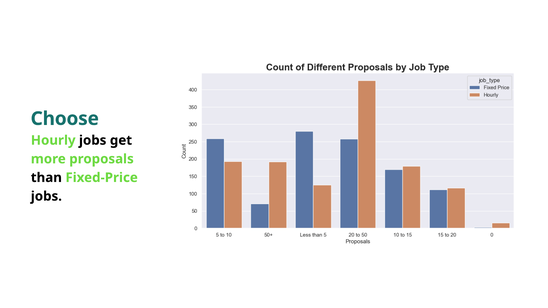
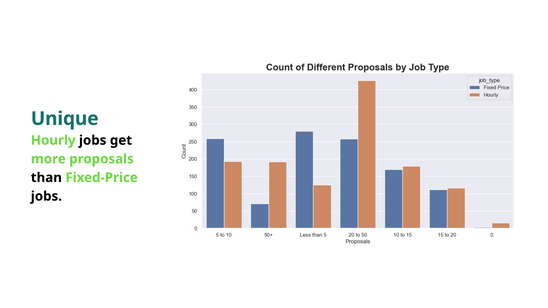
Choose: Choose -> Unique (65, 119)
